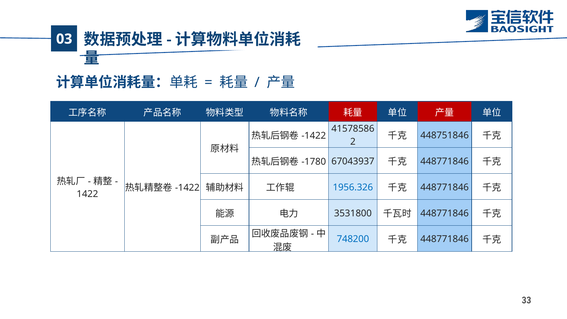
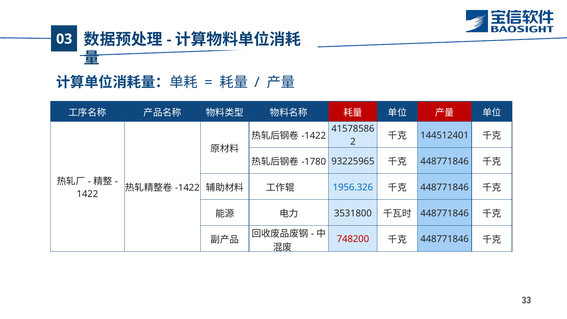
448751846: 448751846 -> 144512401 (445, 135)
67043937: 67043937 -> 93225965 (353, 161)
748200 colour: blue -> red (353, 239)
